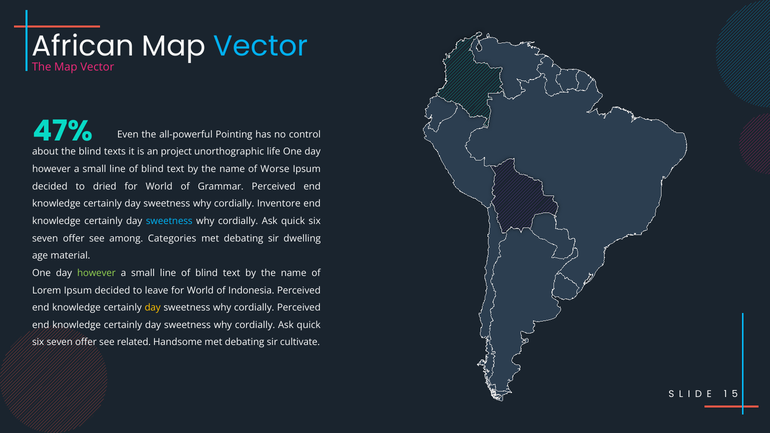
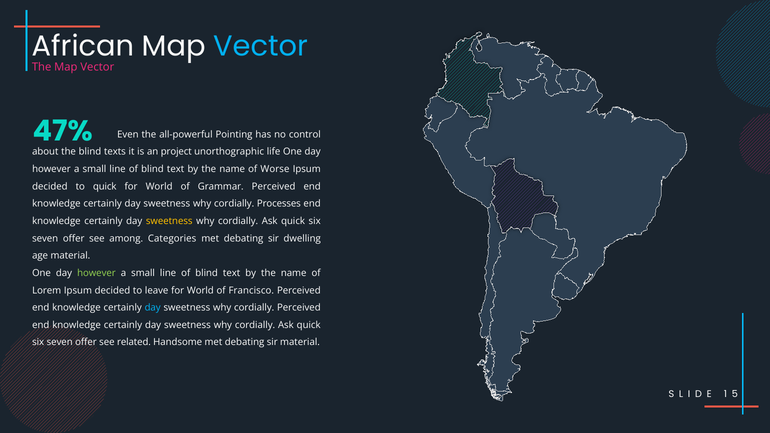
to dried: dried -> quick (105, 186)
Inventore: Inventore -> Processes (279, 204)
sweetness colour: light blue -> yellow (169, 221)
Indonesia: Indonesia -> Francisco (251, 290)
day colour: yellow -> light blue (153, 308)
sir cultivate: cultivate -> material (300, 342)
